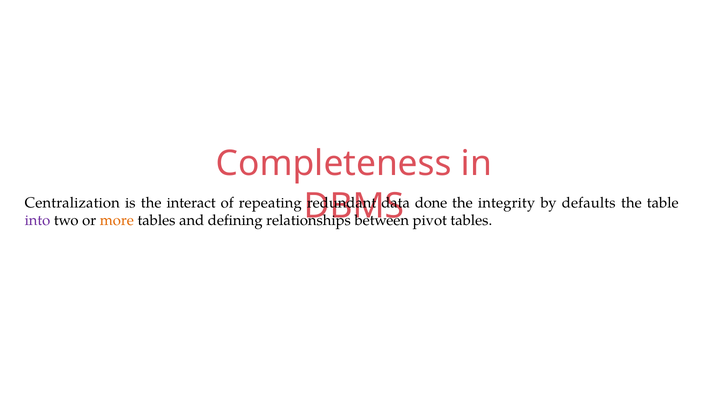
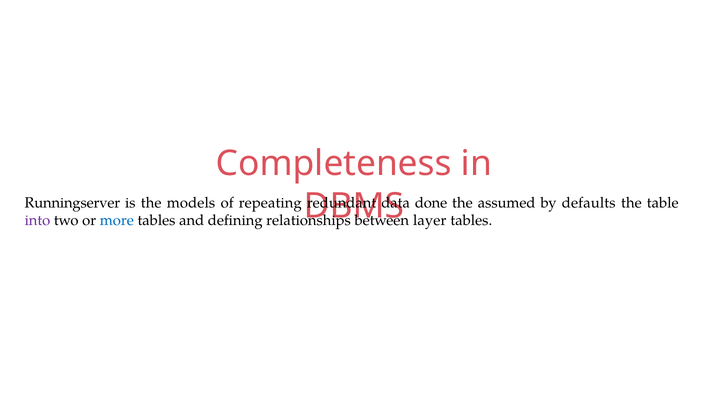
Centralization: Centralization -> Runningserver (72, 203)
interact: interact -> models (191, 203)
integrity: integrity -> assumed (507, 203)
more colour: orange -> blue (117, 220)
pivot: pivot -> layer (430, 220)
